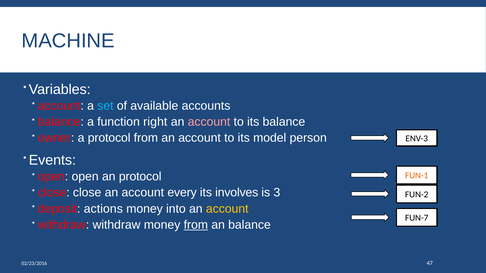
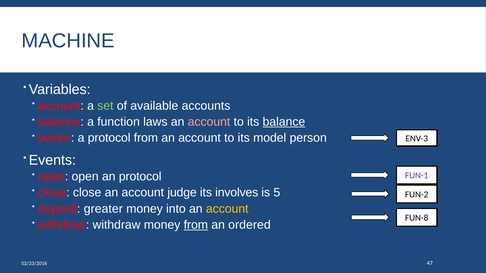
set colour: light blue -> light green (105, 106)
right: right -> laws (155, 122)
balance underline: none -> present (284, 122)
FUN-1 colour: orange -> purple (417, 176)
every: every -> judge (182, 193)
3: 3 -> 5 (277, 193)
actions: actions -> greater (103, 209)
FUN-7: FUN-7 -> FUN-8 (417, 218)
an balance: balance -> ordered (249, 225)
